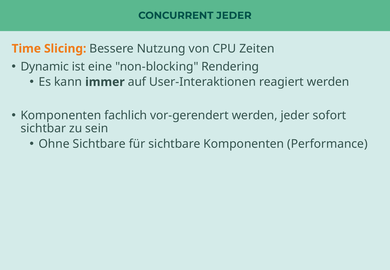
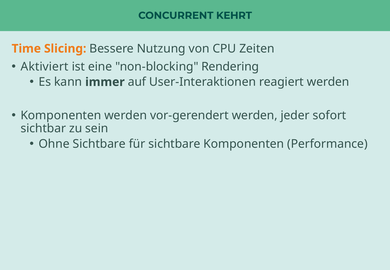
CONCURRENT JEDER: JEDER -> KEHRT (234, 15)
Dynamic: Dynamic -> Aktiviert (45, 67)
Komponenten fachlich: fachlich -> werden (126, 115)
